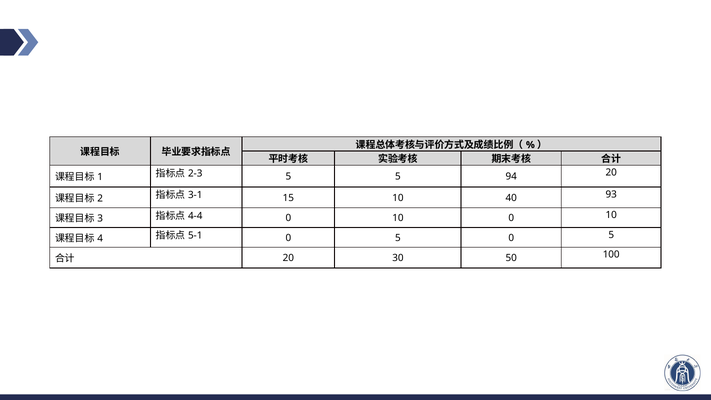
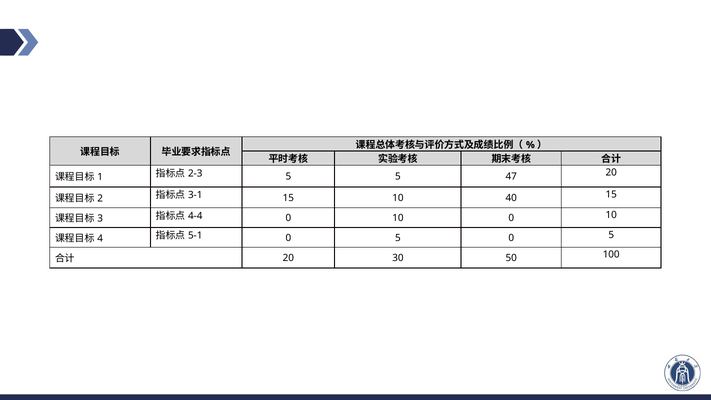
94: 94 -> 47 (511, 177)
40 93: 93 -> 15 (611, 194)
